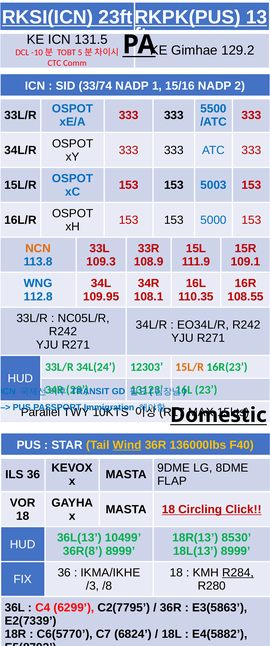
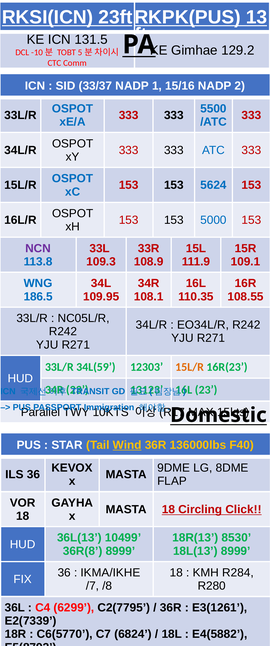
33/74: 33/74 -> 33/37 (95, 86)
5003: 5003 -> 5624 (213, 185)
NCN colour: orange -> purple (38, 248)
112.8: 112.8 -> 186.5 (38, 297)
34L(24: 34L(24 -> 34L(59 (96, 367)
R284 underline: present -> none (238, 573)
/3: /3 -> /7 (92, 586)
E3(5863: E3(5863 -> E3(1261 (220, 608)
